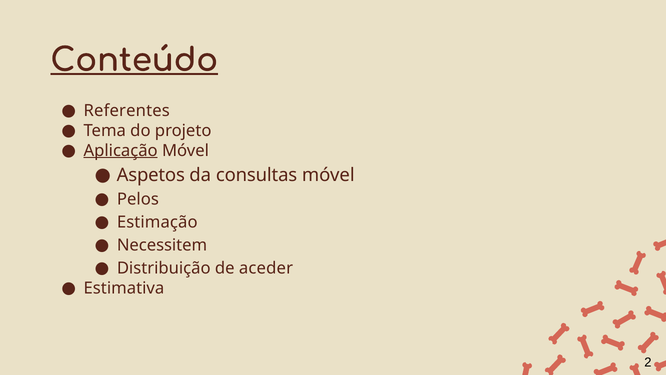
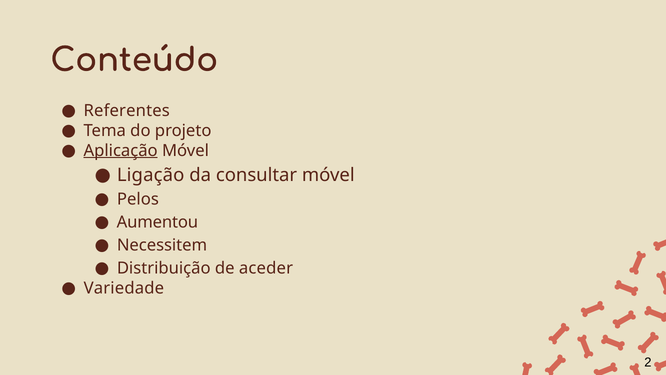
Conteúdo underline: present -> none (134, 60)
Aspetos: Aspetos -> Ligação (151, 175)
consultas: consultas -> consultar (256, 175)
Estimação: Estimação -> Aumentou (157, 222)
Estimativa: Estimativa -> Variedade (124, 288)
